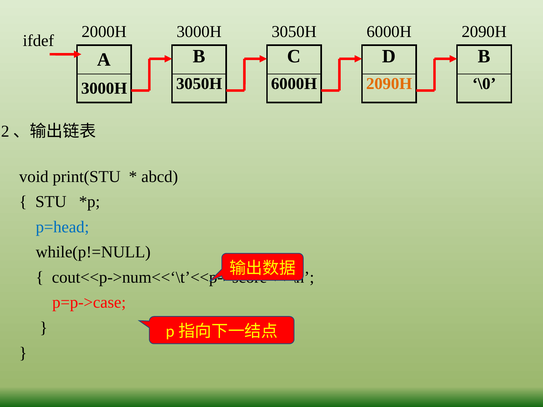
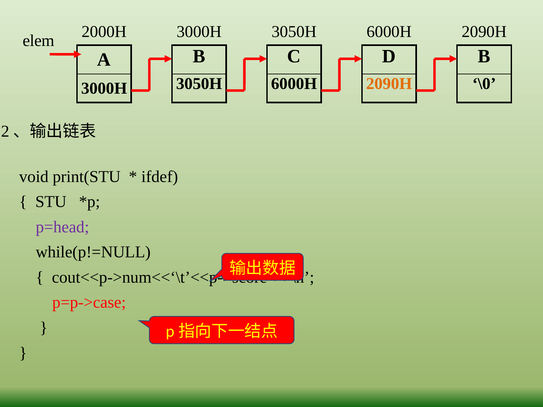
ifdef: ifdef -> elem (38, 41)
abcd: abcd -> ifdef (160, 177)
p=head colour: blue -> purple (62, 227)
